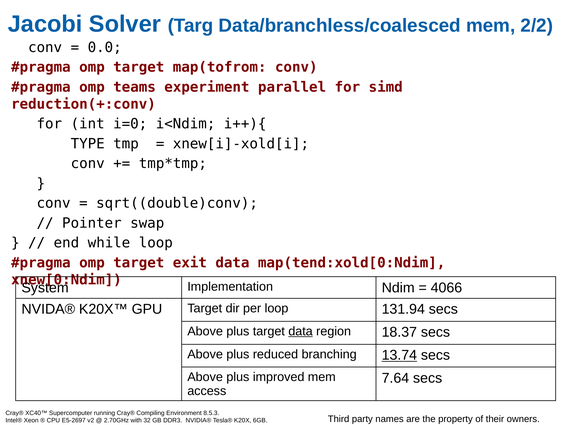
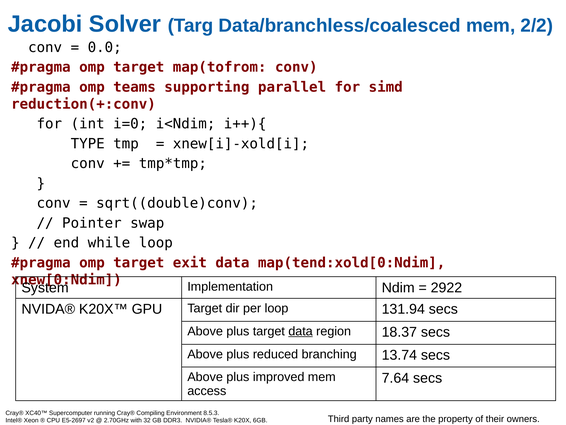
experiment: experiment -> supporting (207, 87)
4066: 4066 -> 2922 (446, 287)
13.74 underline: present -> none (399, 355)
